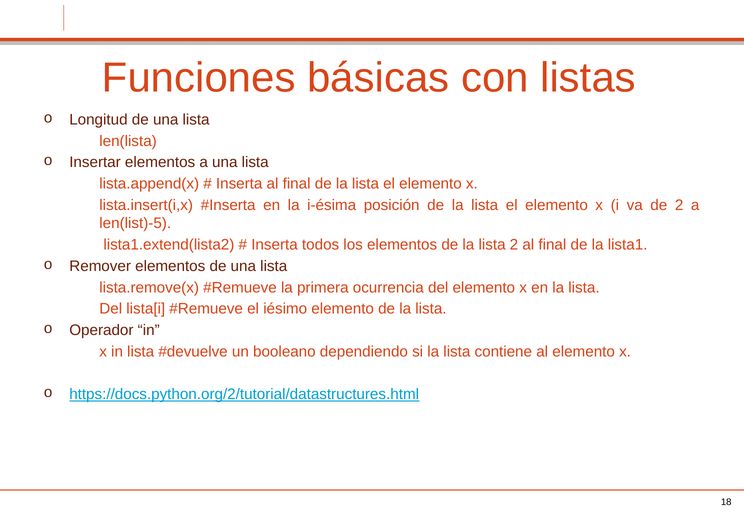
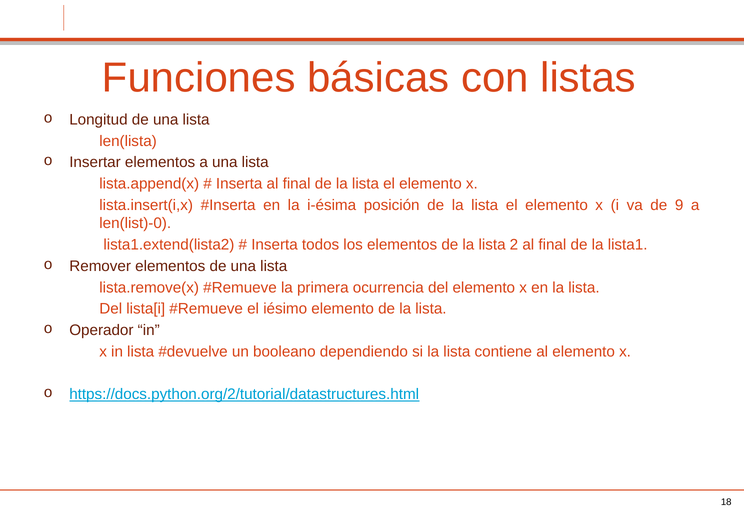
de 2: 2 -> 9 (679, 205)
len(list)-5: len(list)-5 -> len(list)-0 (135, 223)
